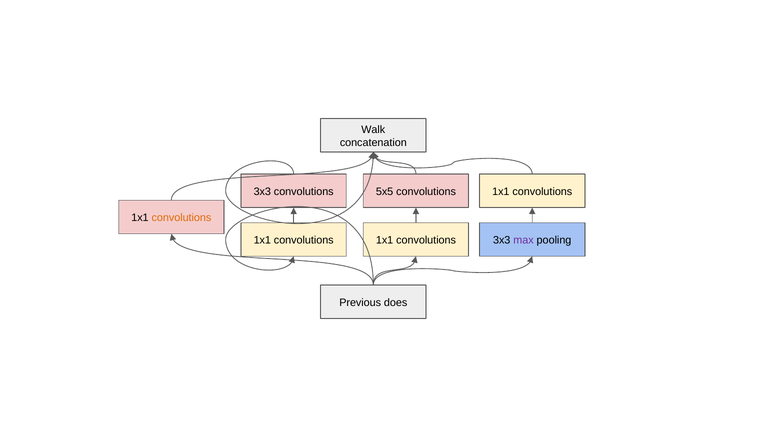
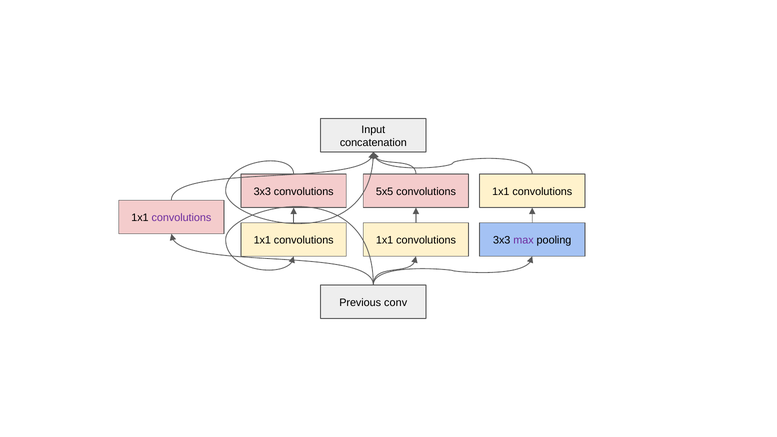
Walk: Walk -> Input (373, 130)
convolutions colour: orange -> purple (181, 218)
does: does -> conv (396, 303)
